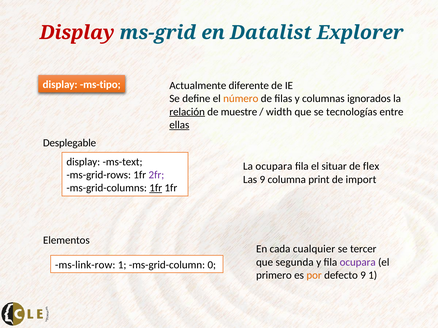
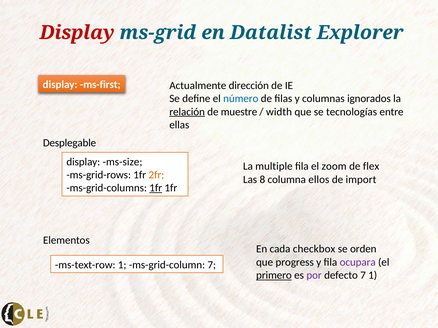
ms-tipo: ms-tipo -> ms-first (100, 85)
diferente: diferente -> dirección (249, 86)
número colour: orange -> blue (241, 99)
ellas underline: present -> none (179, 125)
ms-text: ms-text -> ms-size (122, 162)
La ocupara: ocupara -> multiple (274, 167)
situar: situar -> zoom (334, 167)
2fr colour: purple -> orange (156, 175)
Las 9: 9 -> 8 (262, 180)
print: print -> ellos (319, 180)
cualquier: cualquier -> checkbox (314, 249)
tercer: tercer -> orden (363, 249)
segunda: segunda -> progress (295, 262)
ms-link-row: ms-link-row -> ms-text-row (85, 265)
ms-grid-column 0: 0 -> 7 (212, 265)
primero underline: none -> present (274, 276)
por colour: orange -> purple (314, 276)
defecto 9: 9 -> 7 (363, 276)
